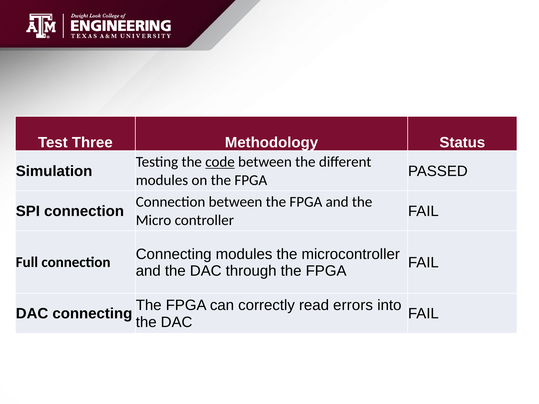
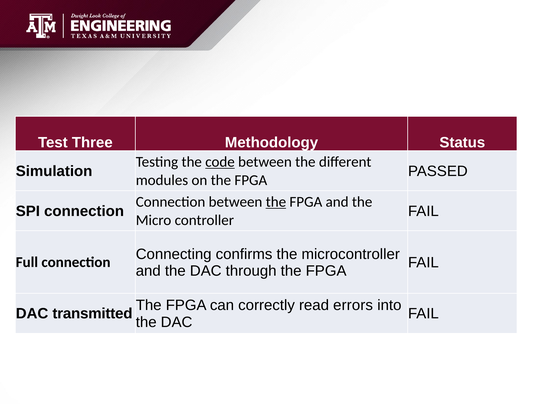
the underline: none -> present (276, 202)
Connecting modules: modules -> confirms (244, 254)
DAC connecting: connecting -> transmitted (92, 314)
